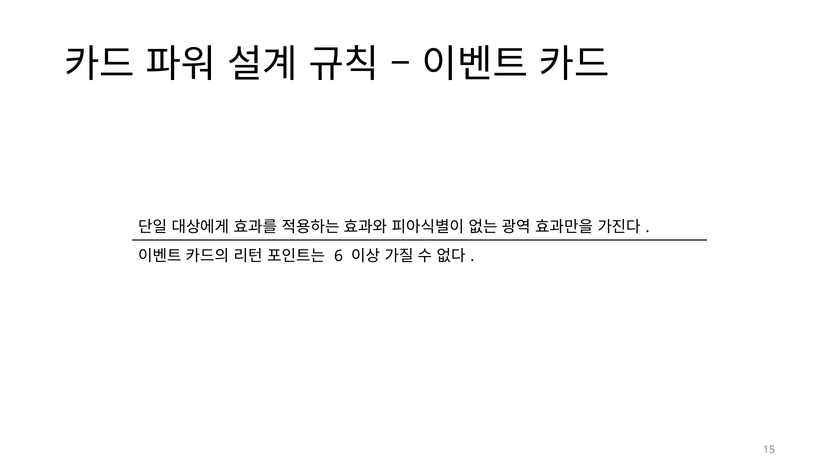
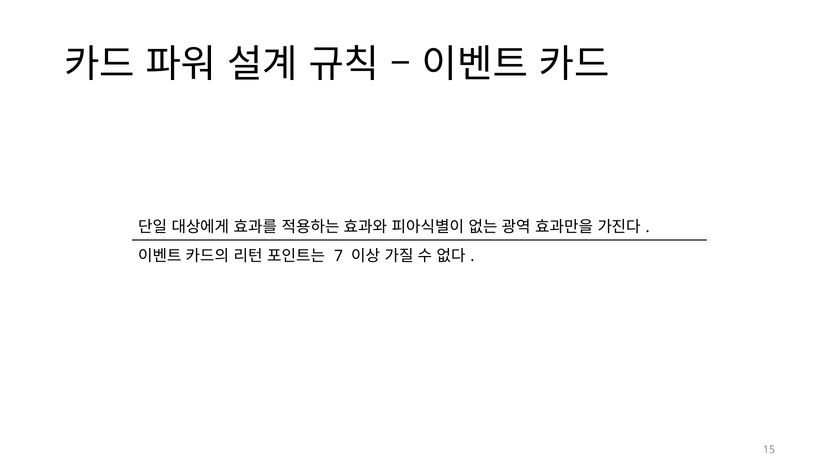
6: 6 -> 7 (339, 256)
